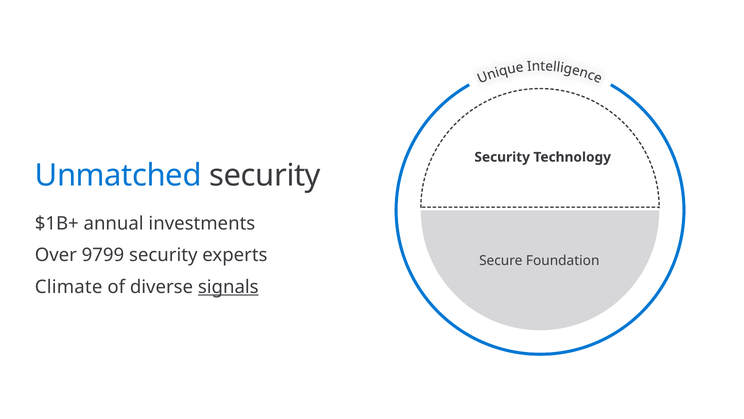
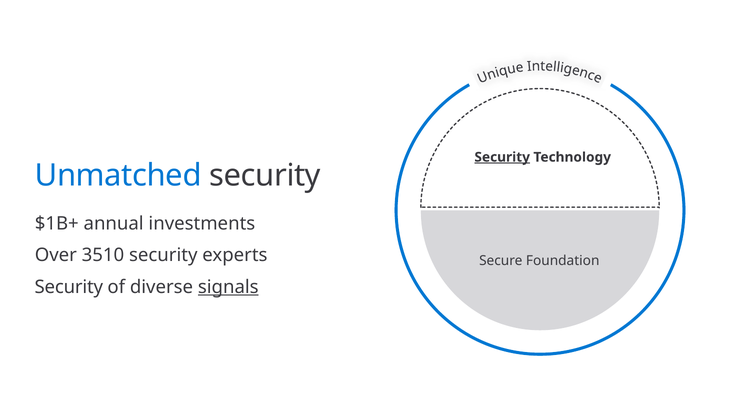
Security underline: none -> present (502, 157)
9799: 9799 -> 3510 (103, 255)
Climate: Climate -> Security (69, 287)
